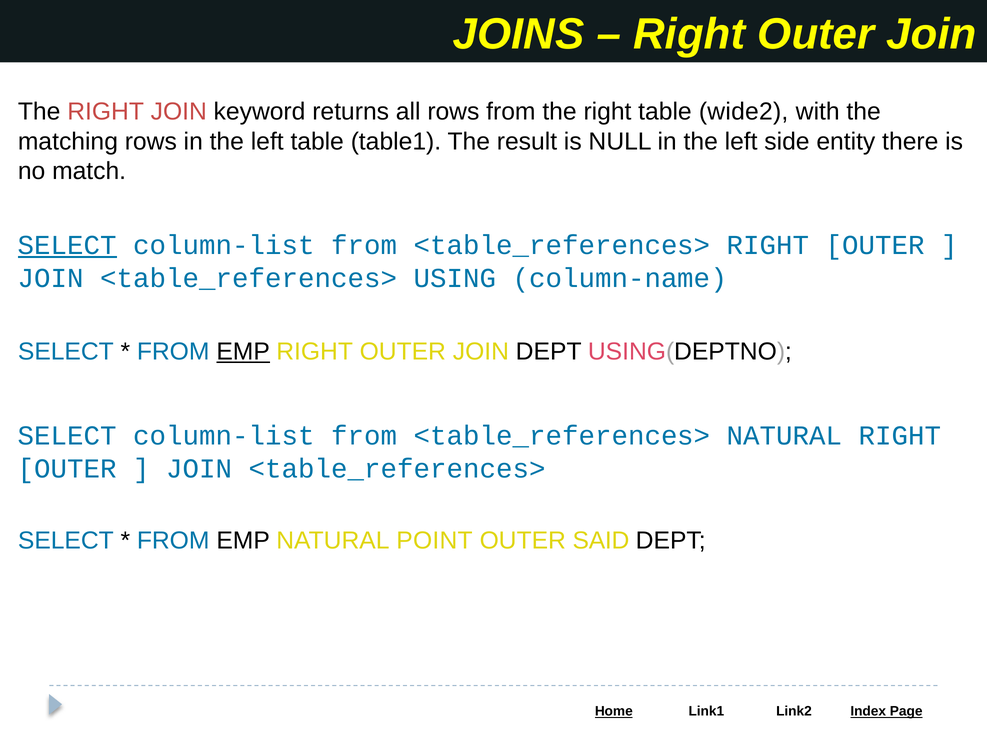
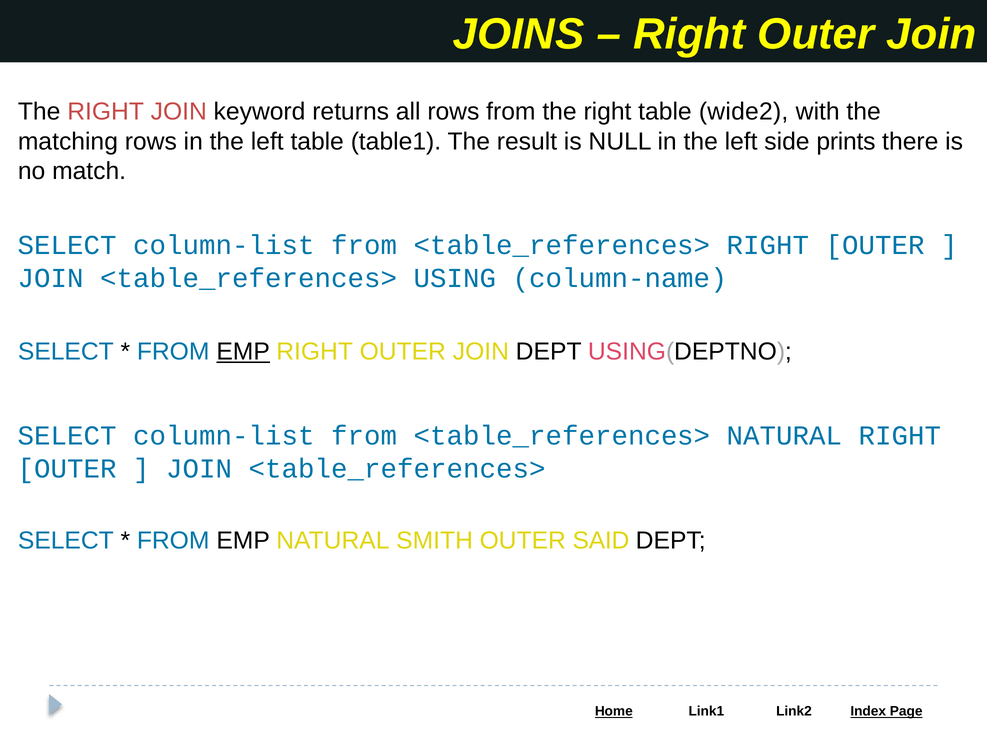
entity: entity -> prints (846, 141)
SELECT underline: present -> none (67, 245)
POINT: POINT -> SMITH (435, 541)
